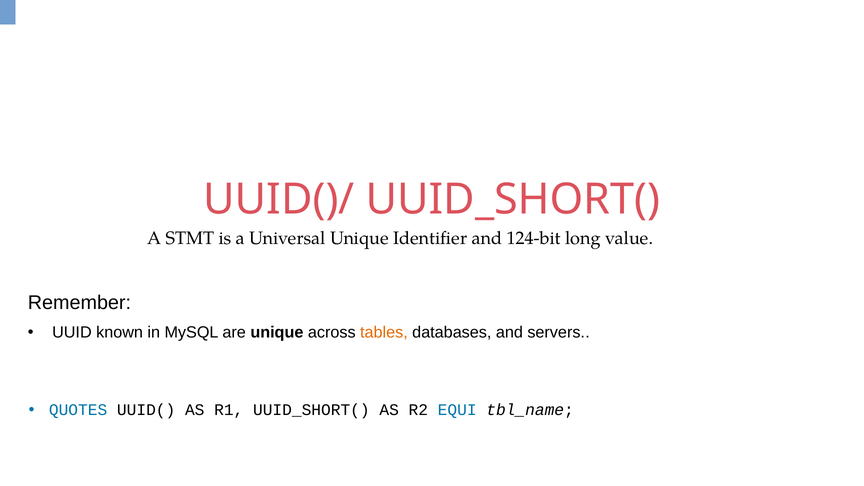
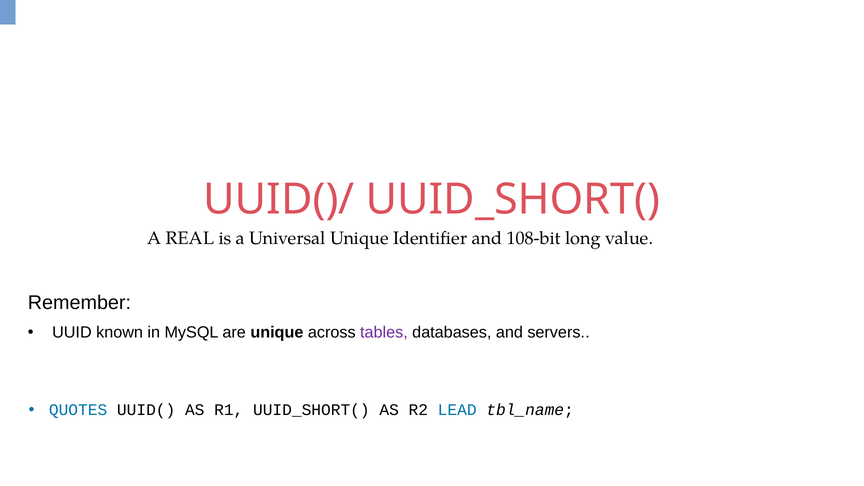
STMT: STMT -> REAL (190, 238)
124-bit: 124-bit -> 108-bit (534, 238)
tables colour: orange -> purple (384, 333)
EQUI: EQUI -> LEAD (457, 410)
